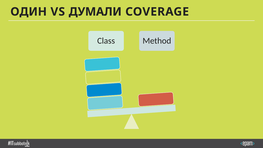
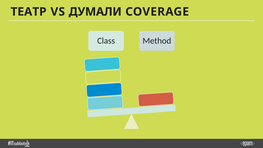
ОДИН: ОДИН -> ТЕАТР (29, 12)
